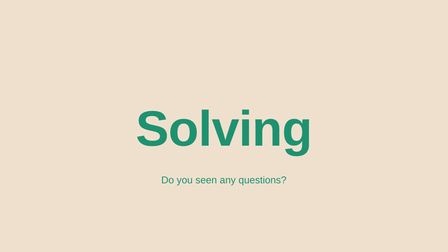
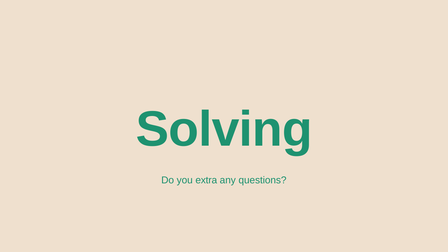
seen: seen -> extra (206, 180)
